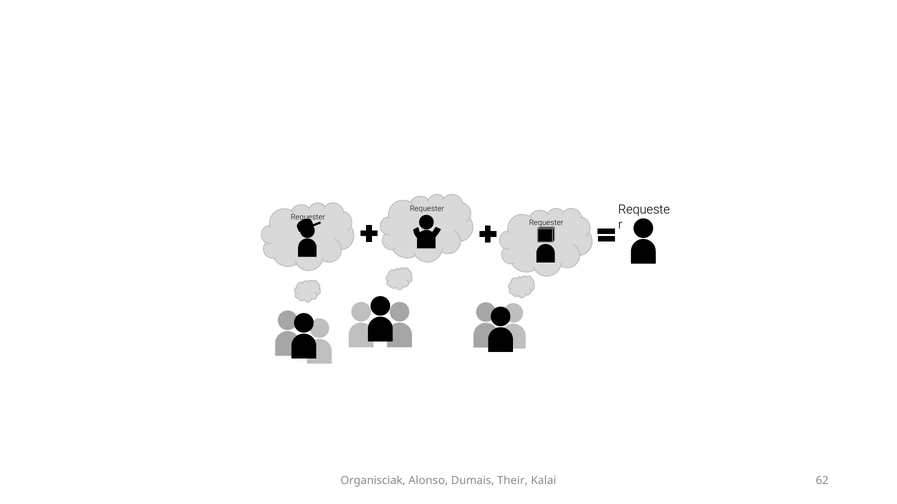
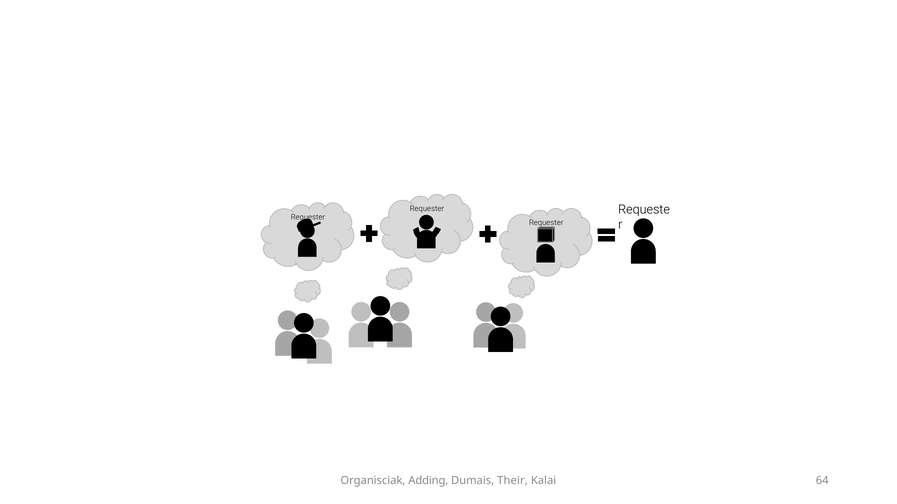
Alonso: Alonso -> Adding (428, 481)
62: 62 -> 64 (822, 481)
